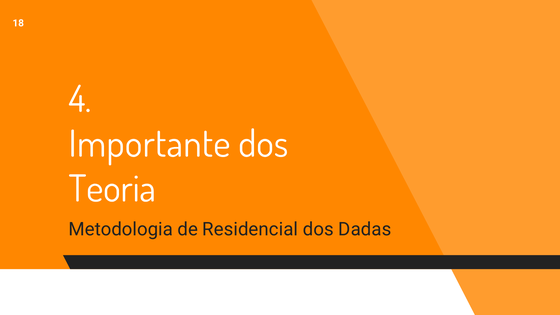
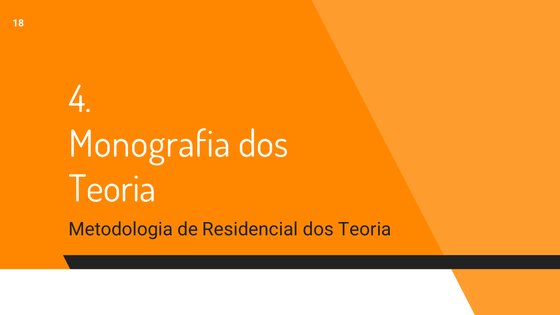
Importante: Importante -> Monografia (149, 144)
Dadas: Dadas -> Teoria (365, 229)
